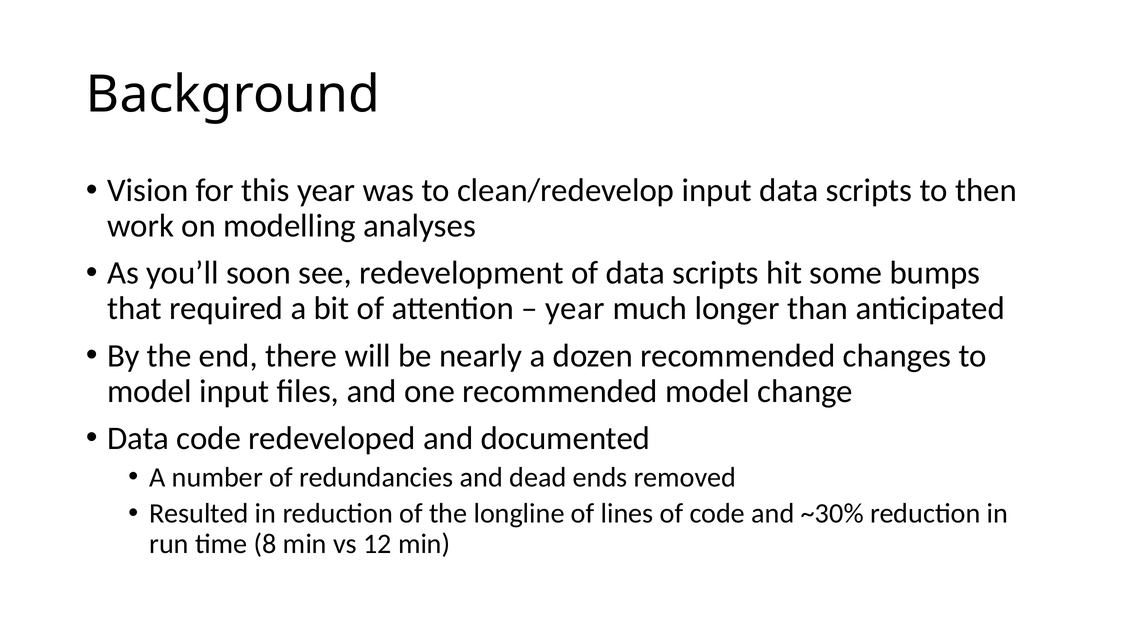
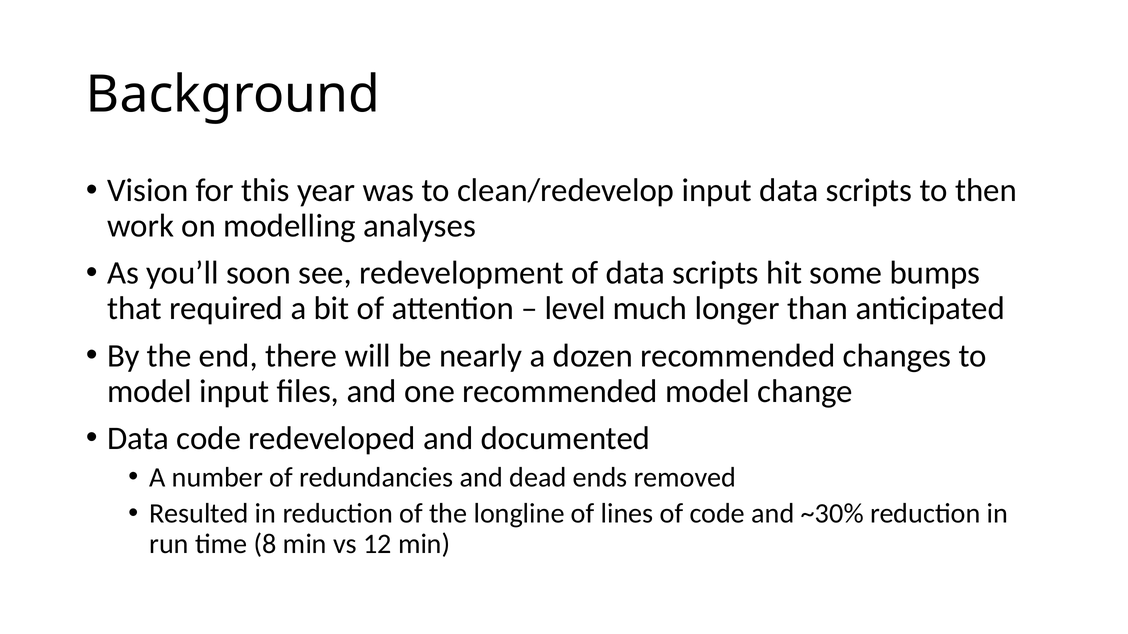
year: year -> level (575, 309)
